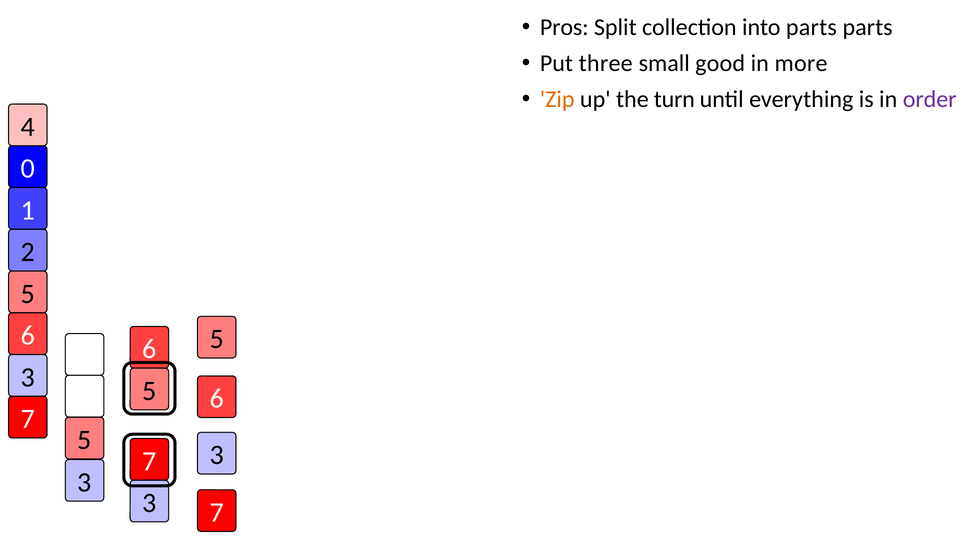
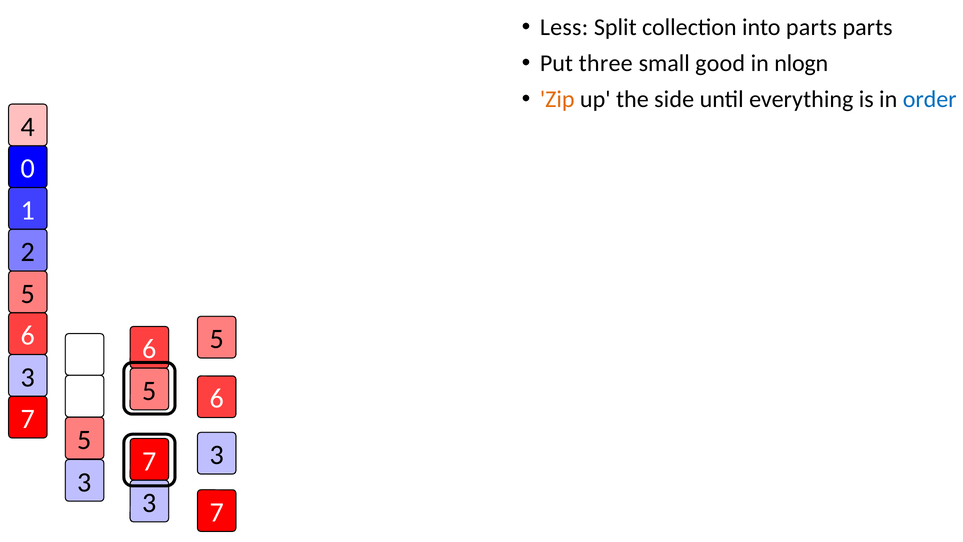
Pros: Pros -> Less (564, 27)
more: more -> nlogn (801, 63)
turn: turn -> side (674, 99)
order colour: purple -> blue (930, 99)
